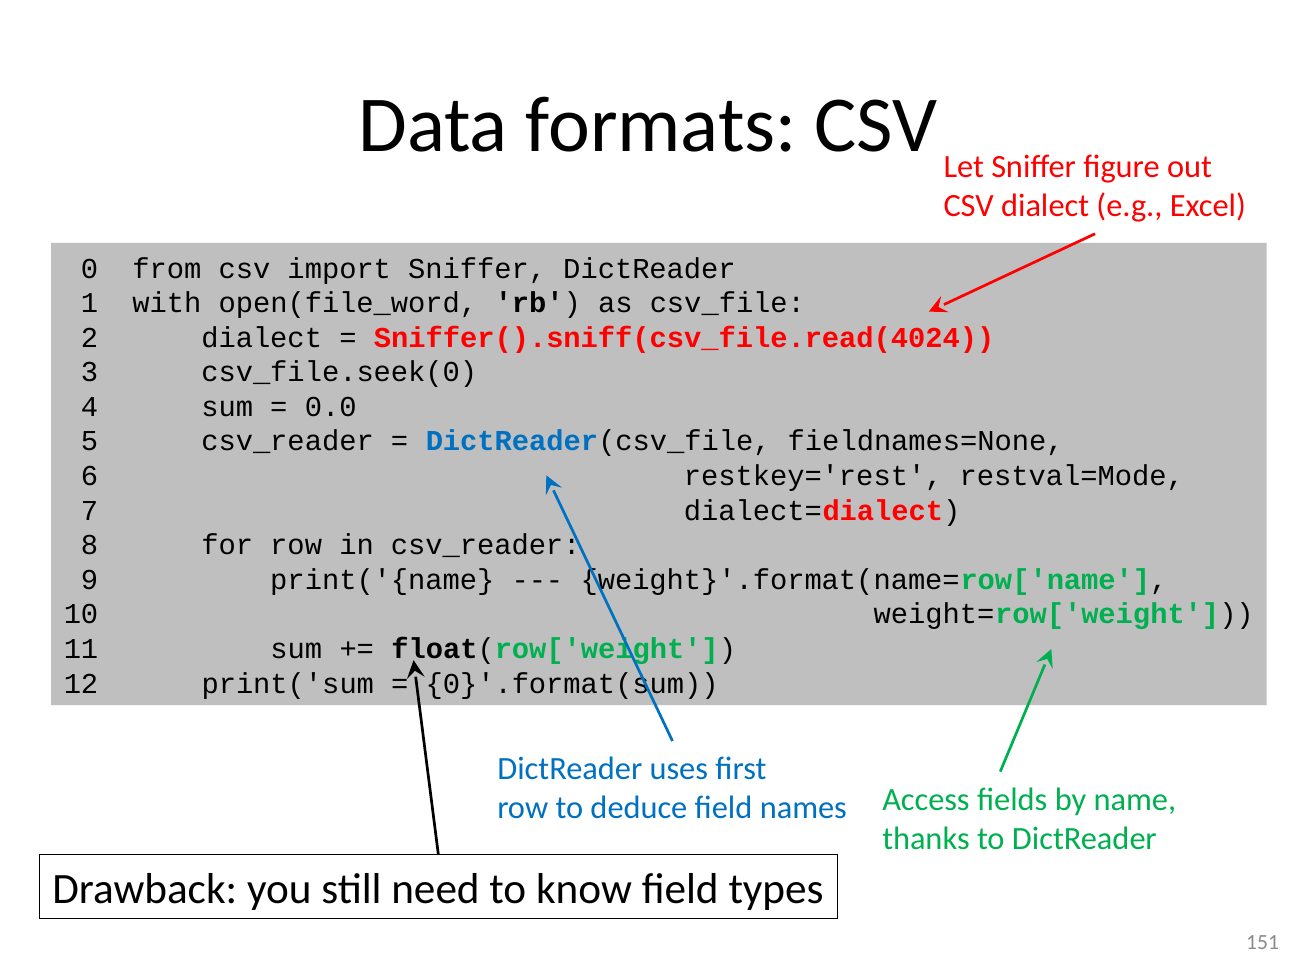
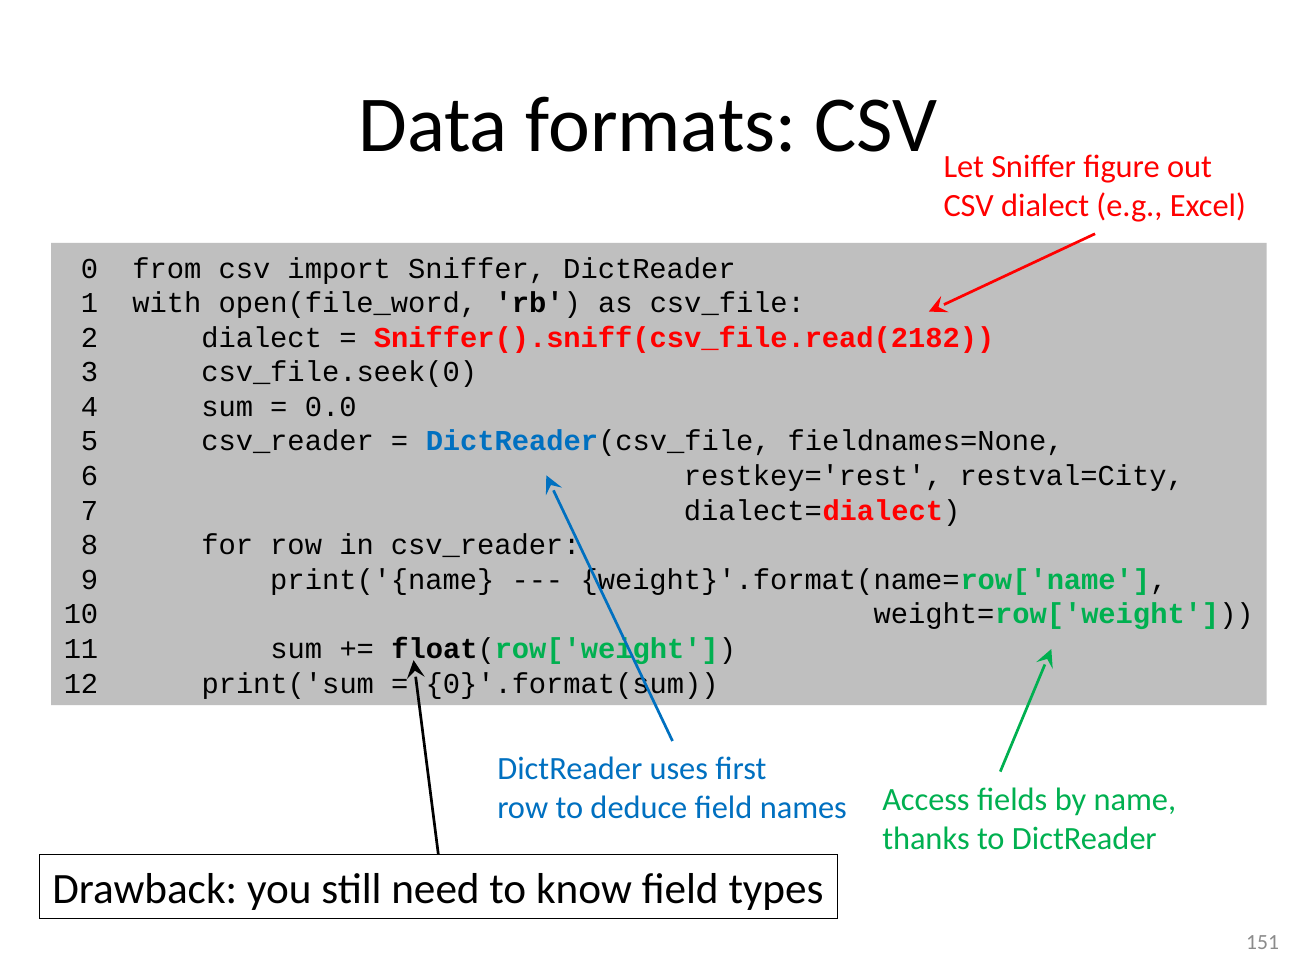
Sniffer().sniff(csv_file.read(4024: Sniffer().sniff(csv_file.read(4024 -> Sniffer().sniff(csv_file.read(2182 (684, 338)
restval=Mode: restval=Mode -> restval=City (1072, 476)
